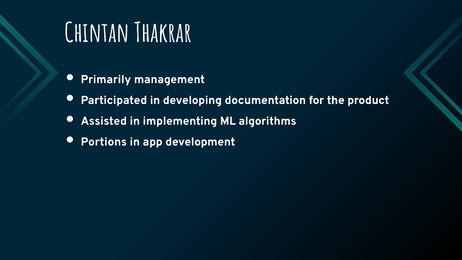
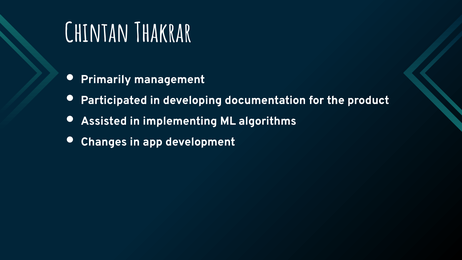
Portions: Portions -> Changes (104, 142)
